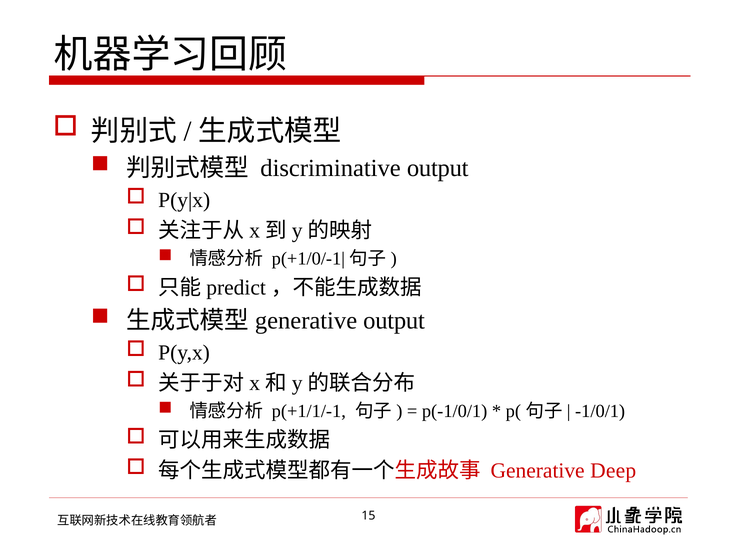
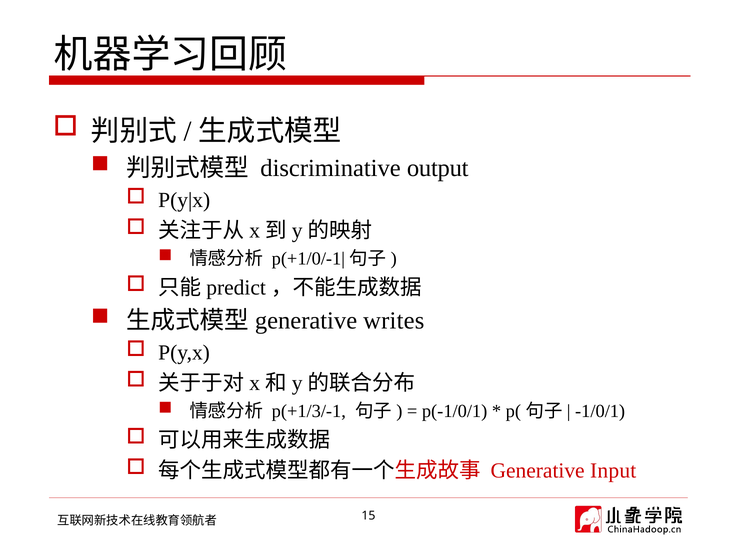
output: output -> writes (394, 320)
p(+1/1/-1: p(+1/1/-1 -> p(+1/3/-1 (309, 411)
Deep: Deep -> Input (613, 470)
